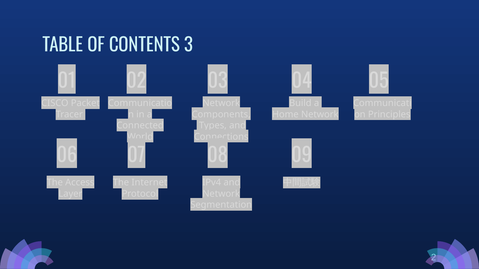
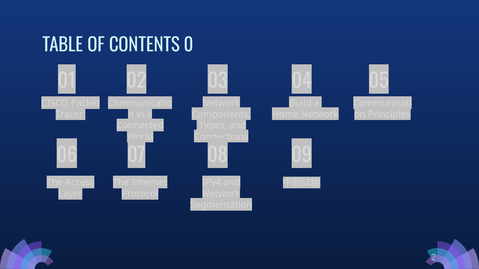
3: 3 -> 0 (189, 46)
